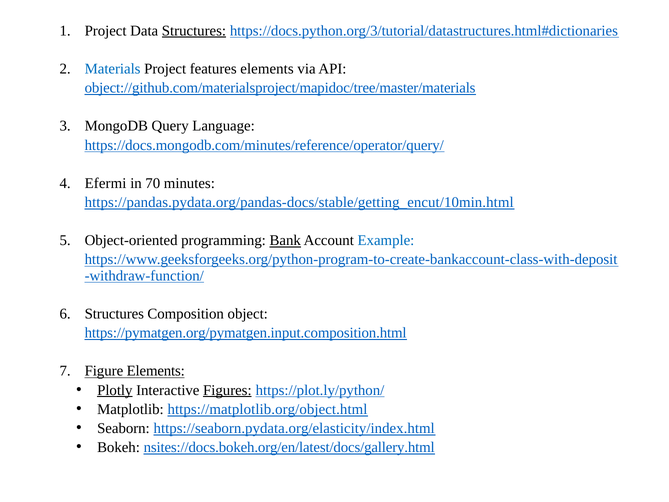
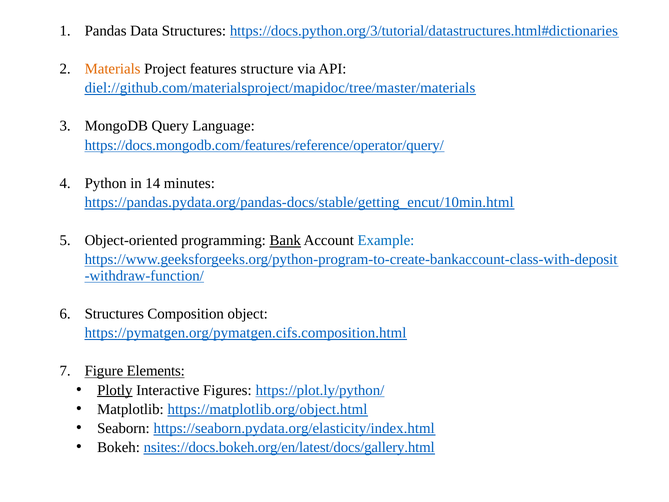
Project: Project -> Pandas (106, 31)
Structures underline: present -> none (194, 31)
Materials colour: blue -> orange (113, 69)
features elements: elements -> structure (267, 69)
object://github.com/materialsproject/mapidoc/tree/master/materials: object://github.com/materialsproject/mapidoc/tree/master/materials -> diel://github.com/materialsproject/mapidoc/tree/master/materials (280, 88)
https://docs.mongodb.com/minutes/reference/operator/query/: https://docs.mongodb.com/minutes/reference/operator/query/ -> https://docs.mongodb.com/features/reference/operator/query/ (264, 145)
Efermi: Efermi -> Python (106, 183)
70: 70 -> 14 (153, 183)
https://pymatgen.org/pymatgen.input.composition.html: https://pymatgen.org/pymatgen.input.composition.html -> https://pymatgen.org/pymatgen.cifs.composition.html (246, 333)
Figures underline: present -> none (227, 390)
